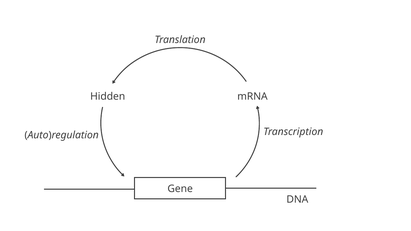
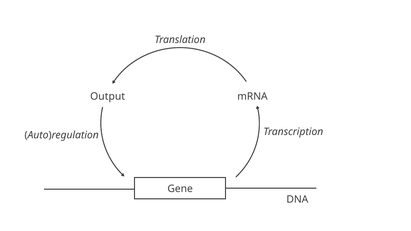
Hidden: Hidden -> Output (108, 96)
